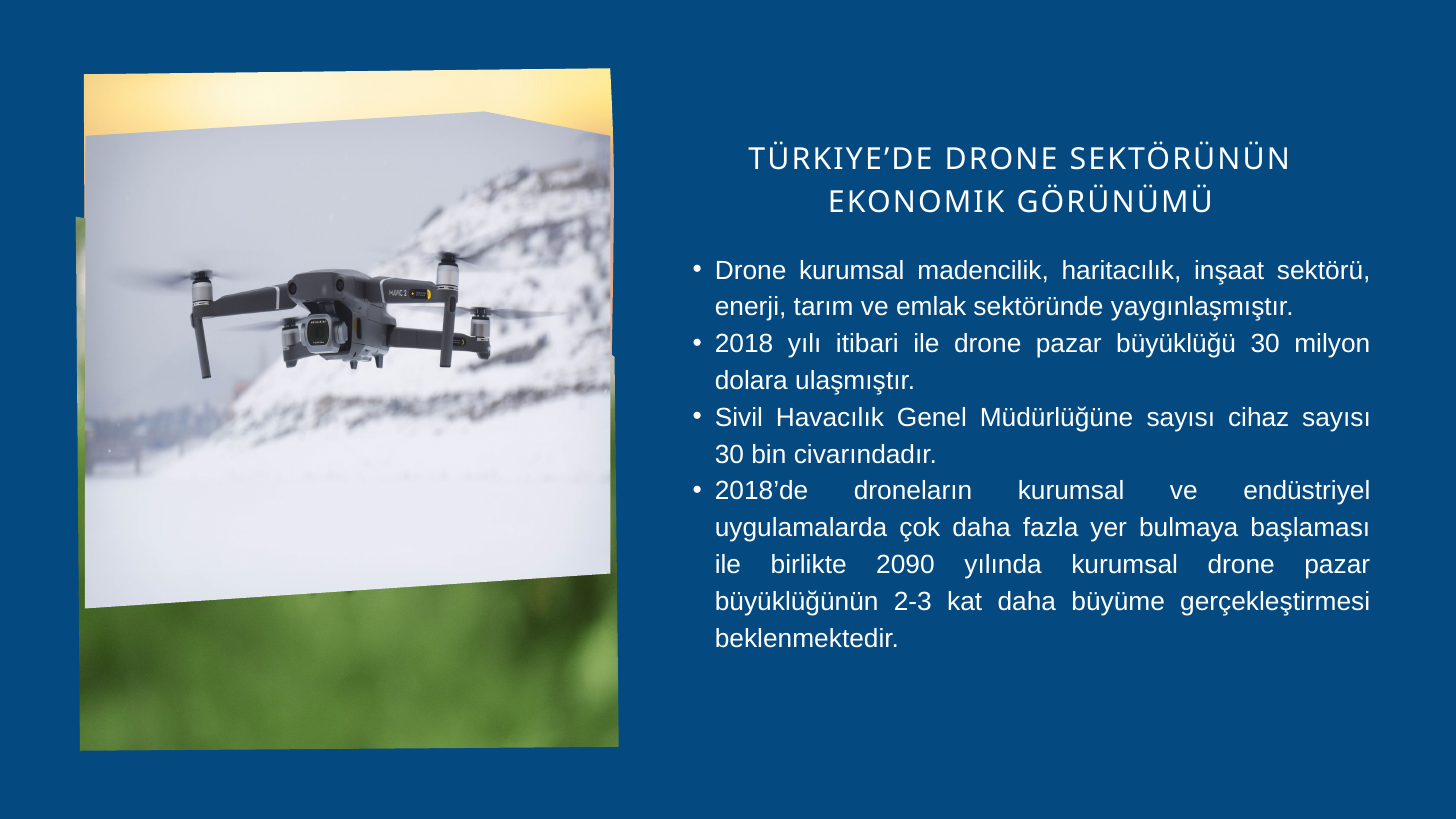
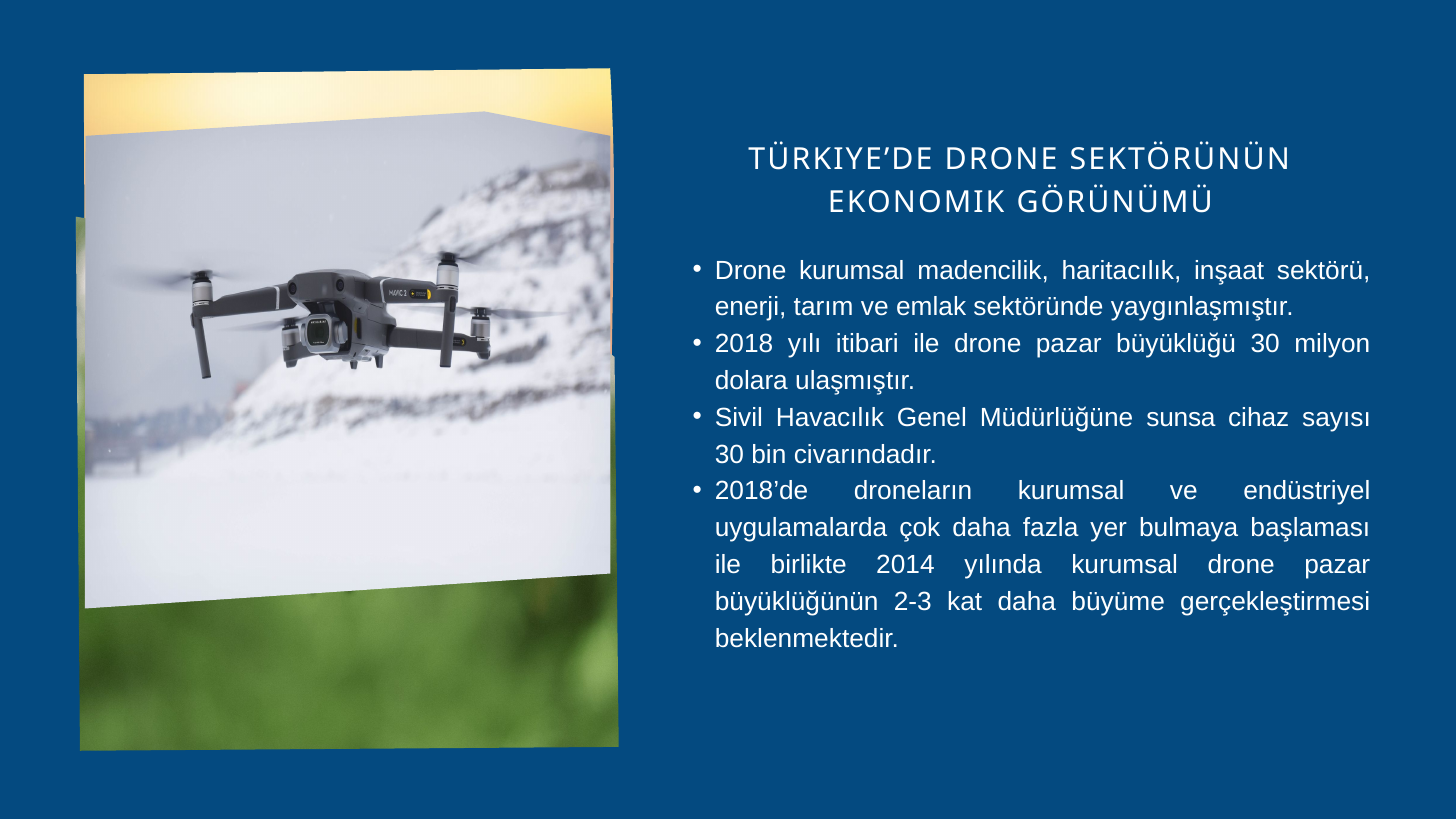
Müdürlüğüne sayısı: sayısı -> sunsa (1181, 418)
2090: 2090 -> 2014 (905, 565)
